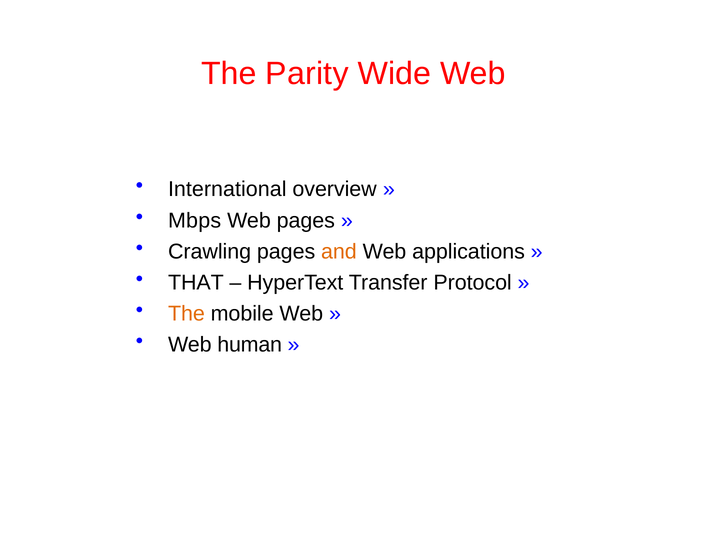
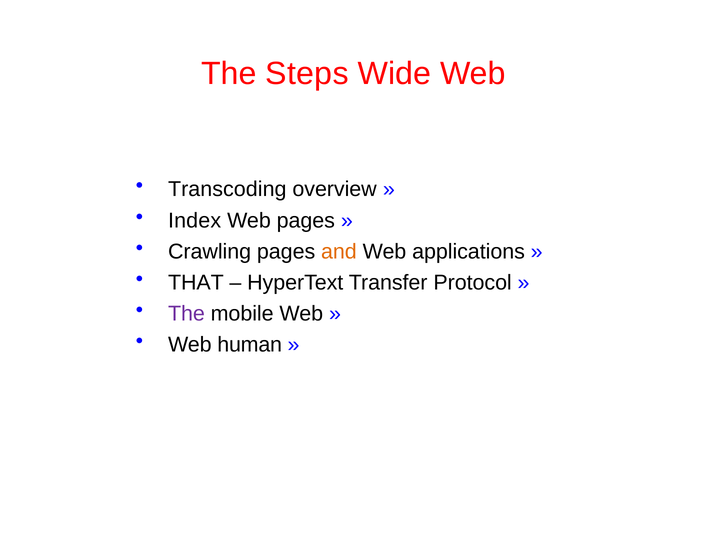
Parity: Parity -> Steps (307, 74)
International: International -> Transcoding (227, 189)
Mbps: Mbps -> Index (195, 220)
The colour: orange -> purple (186, 314)
